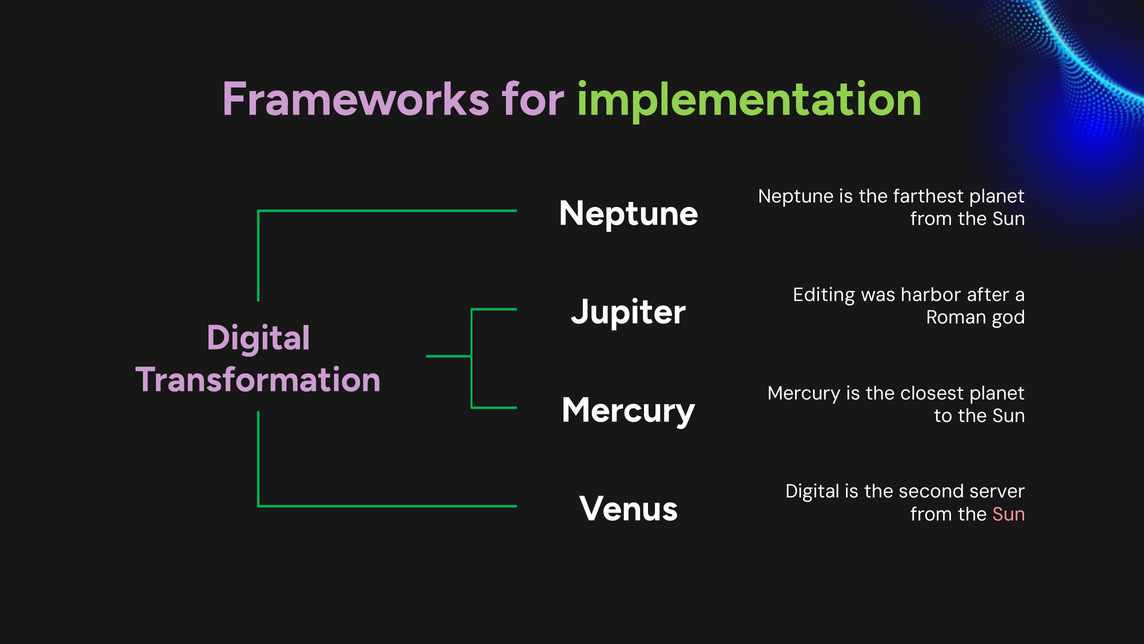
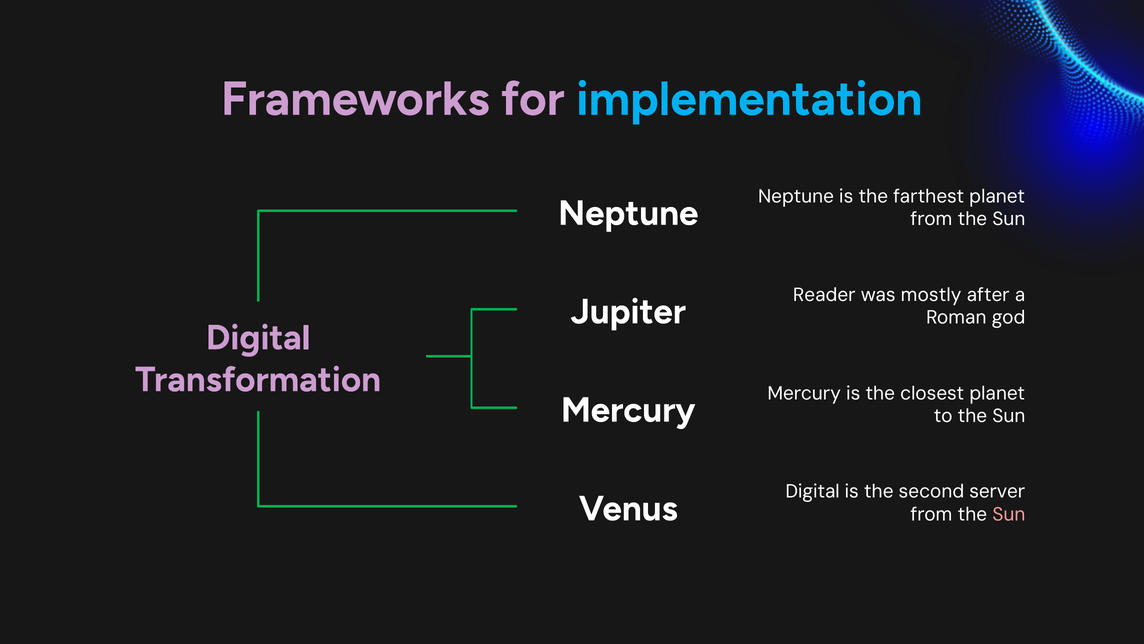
implementation colour: light green -> light blue (749, 99)
Editing: Editing -> Reader (824, 295)
harbor: harbor -> mostly (931, 295)
